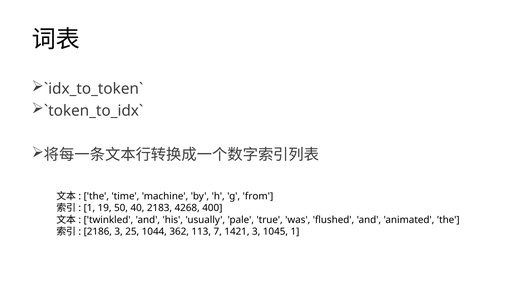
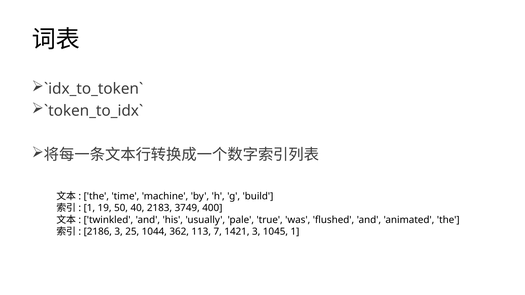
from: from -> build (258, 196)
4268: 4268 -> 3749 (187, 208)
